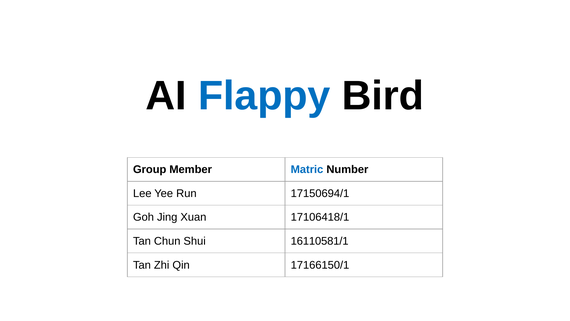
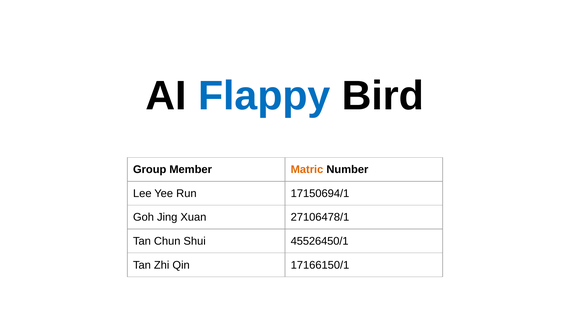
Matric colour: blue -> orange (307, 169)
17106418/1: 17106418/1 -> 27106478/1 (320, 217)
16110581/1: 16110581/1 -> 45526450/1 (320, 241)
